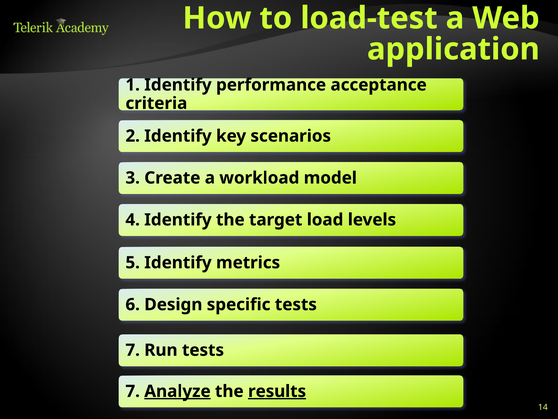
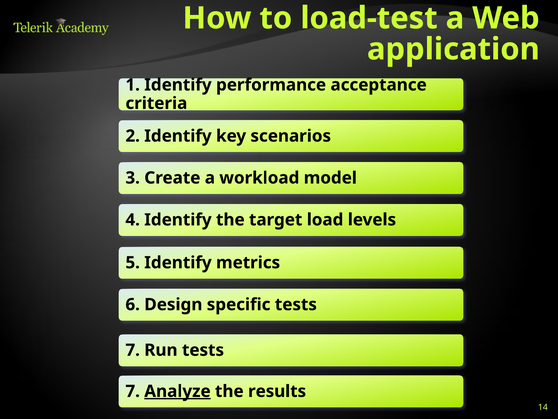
results underline: present -> none (277, 391)
